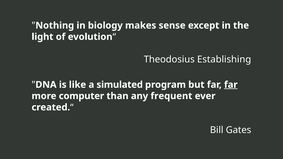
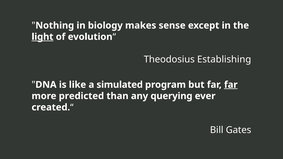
light underline: none -> present (42, 37)
computer: computer -> predicted (81, 96)
frequent: frequent -> querying (171, 96)
